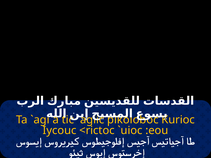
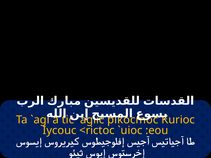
pikoloboc: pikoloboc -> pikocmoc (133, 120)
